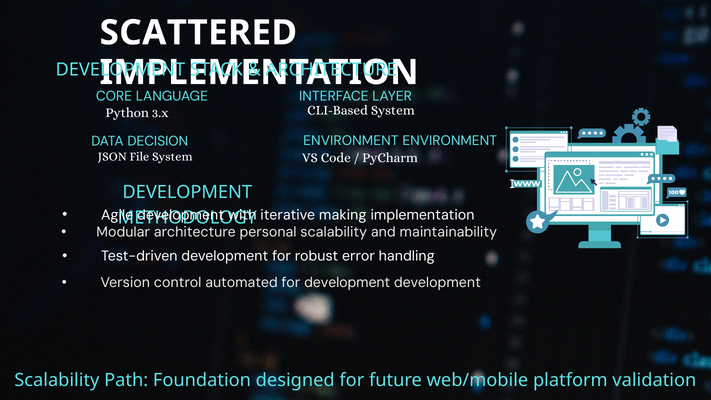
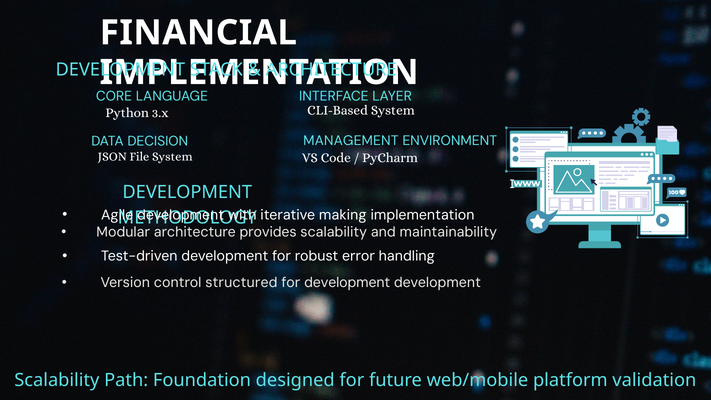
SCATTERED: SCATTERED -> FINANCIAL (198, 33)
ENVIRONMENT: ENVIRONMENT -> MANAGEMENT (351, 141)
personal: personal -> provides (268, 232)
automated: automated -> structured (241, 283)
